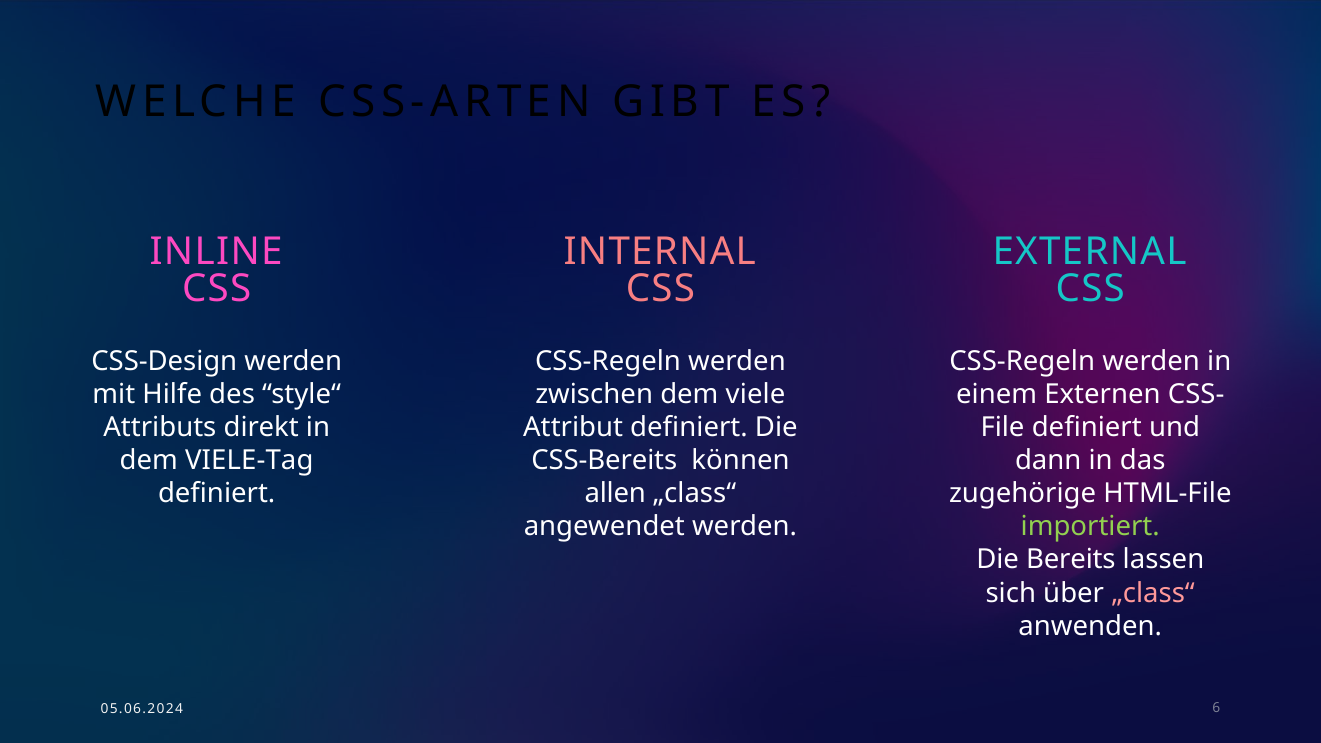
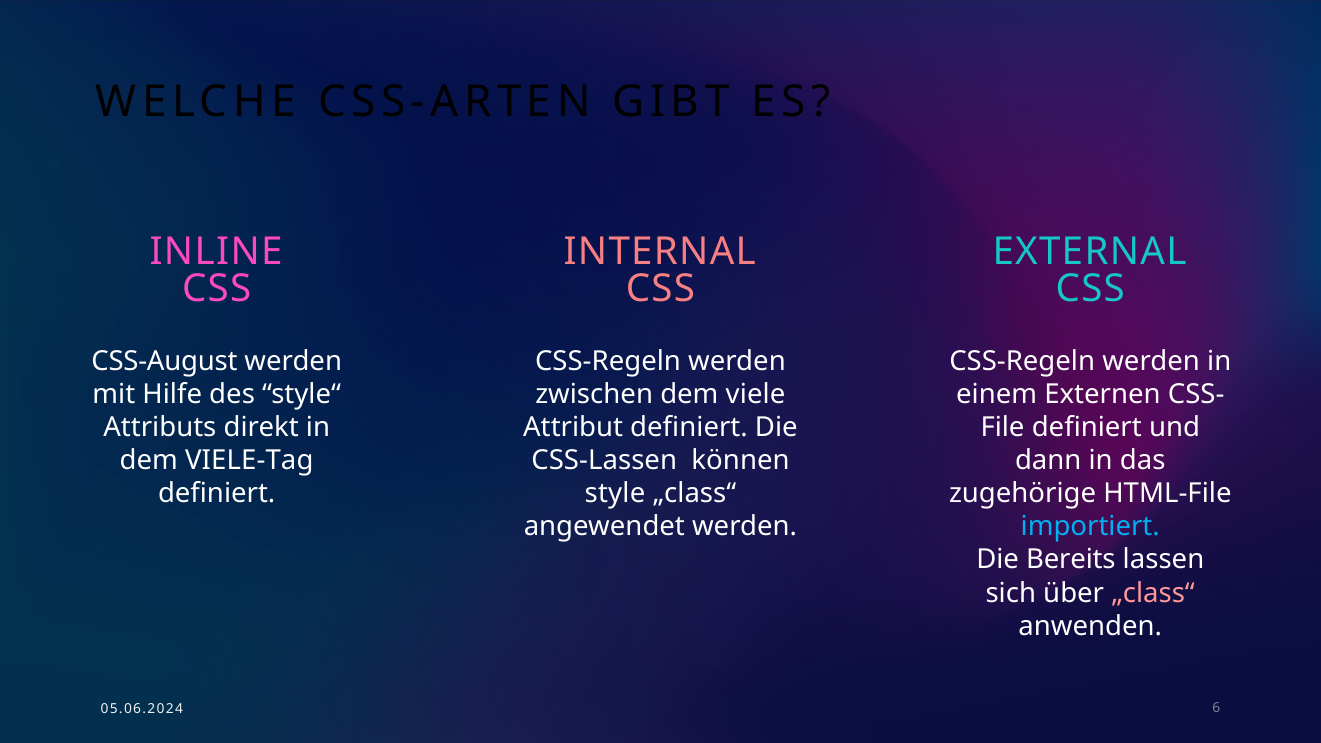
CSS-Design: CSS-Design -> CSS-August (164, 362)
CSS-Bereits: CSS-Bereits -> CSS-Lassen (604, 461)
allen: allen -> style (615, 494)
importiert colour: light green -> light blue (1090, 527)
